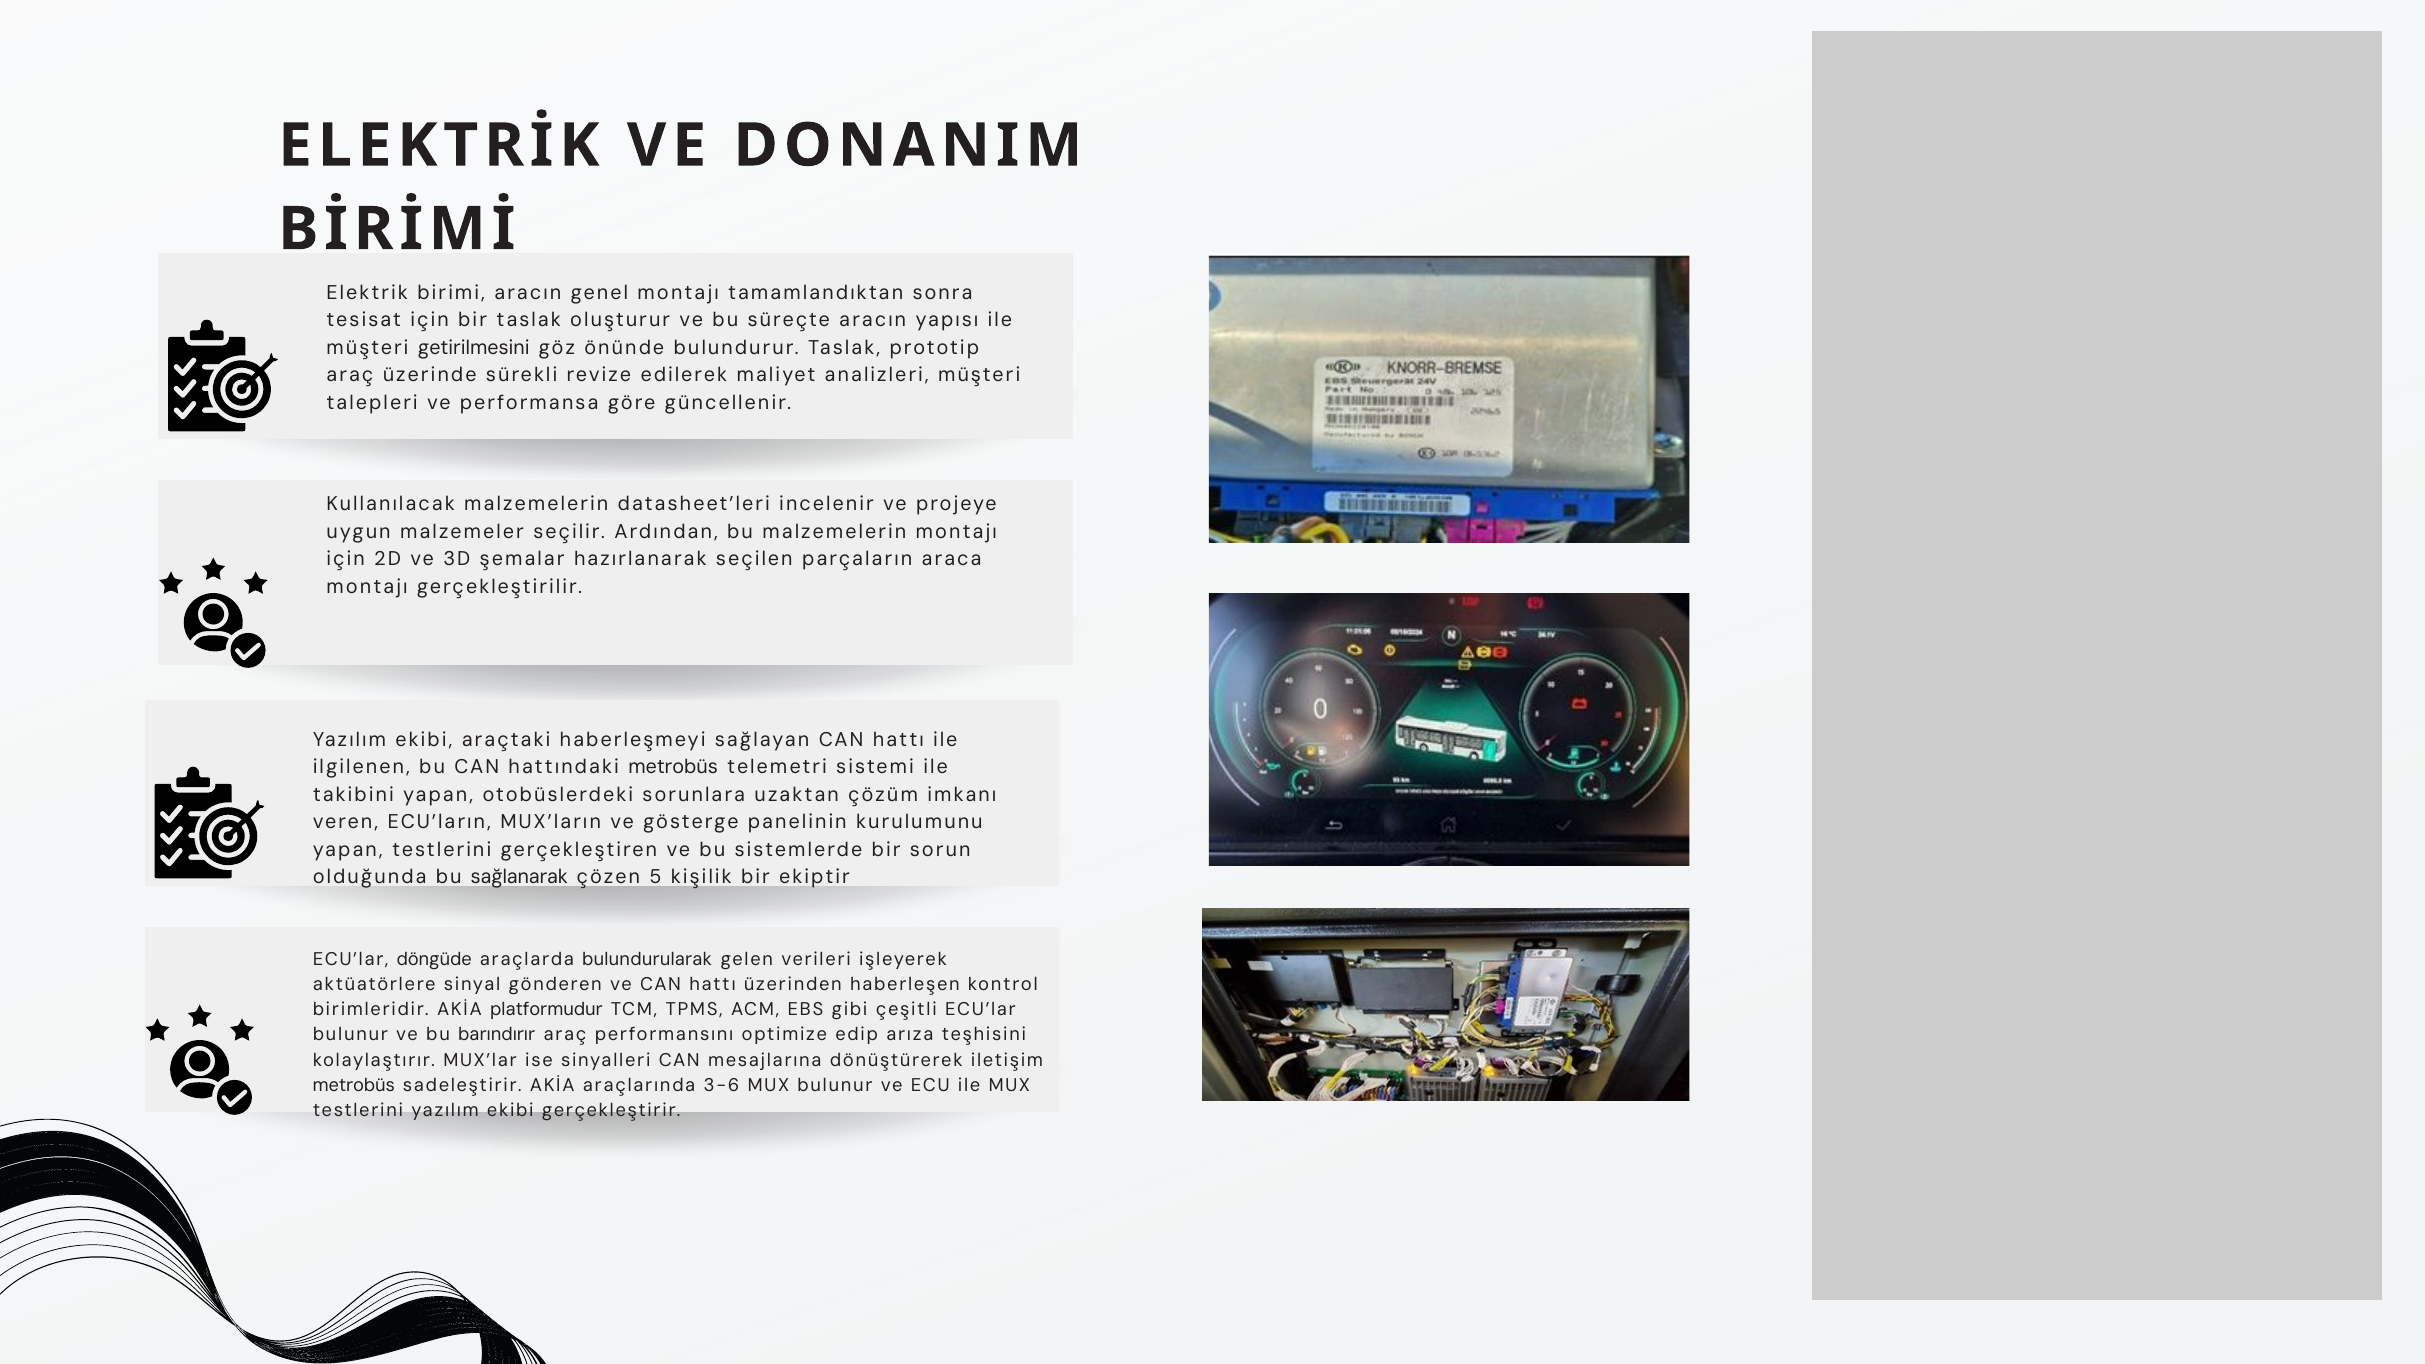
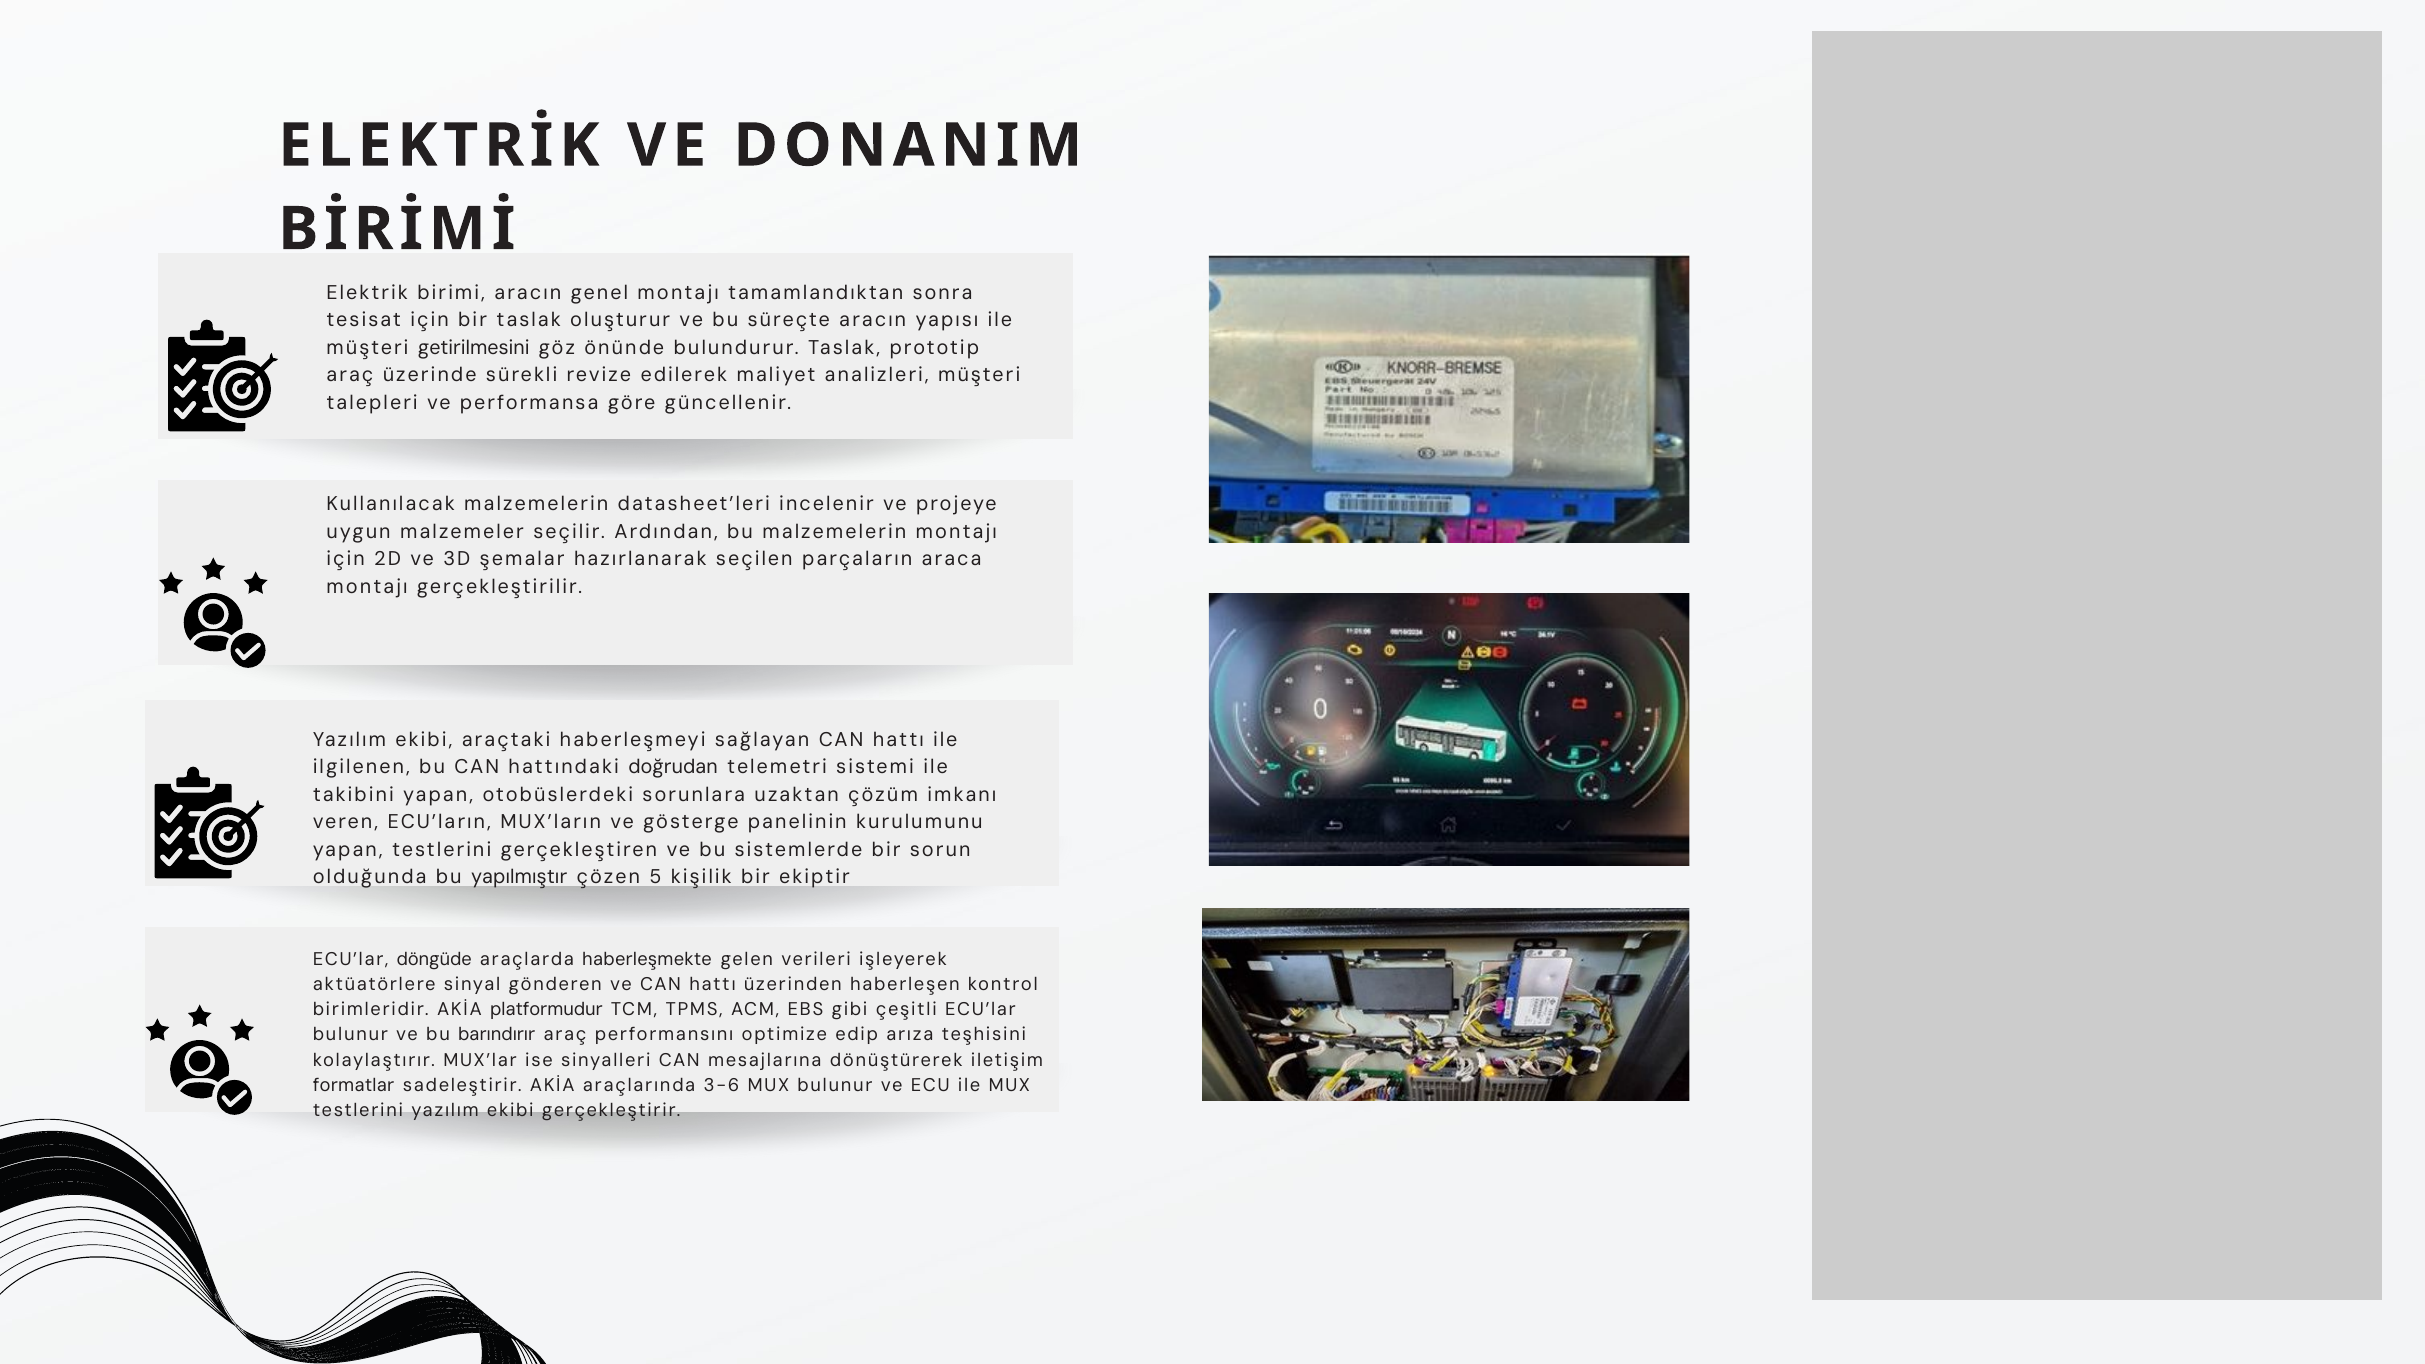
hattındaki metrobüs: metrobüs -> doğrudan (673, 767)
sağlanarak: sağlanarak -> yapılmıştır (519, 877)
bulundurularak: bulundurularak -> haberleşmekte (647, 959)
metrobüs: metrobüs -> formatlar (354, 1085)
